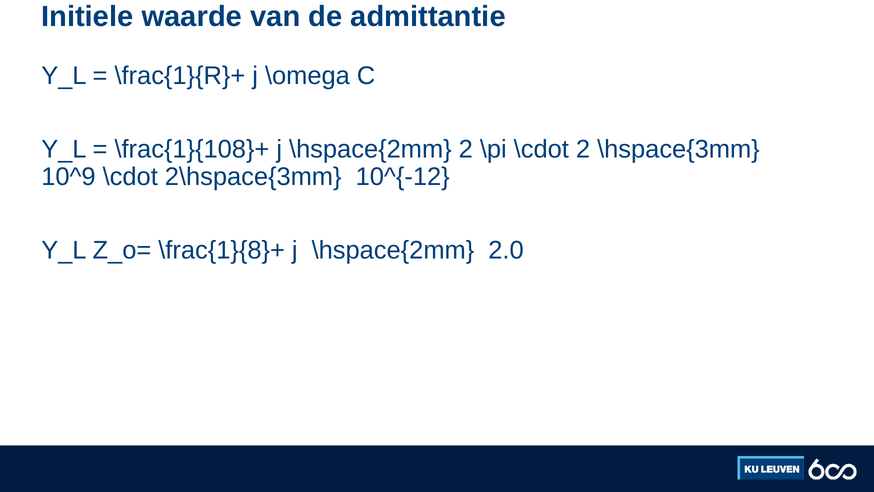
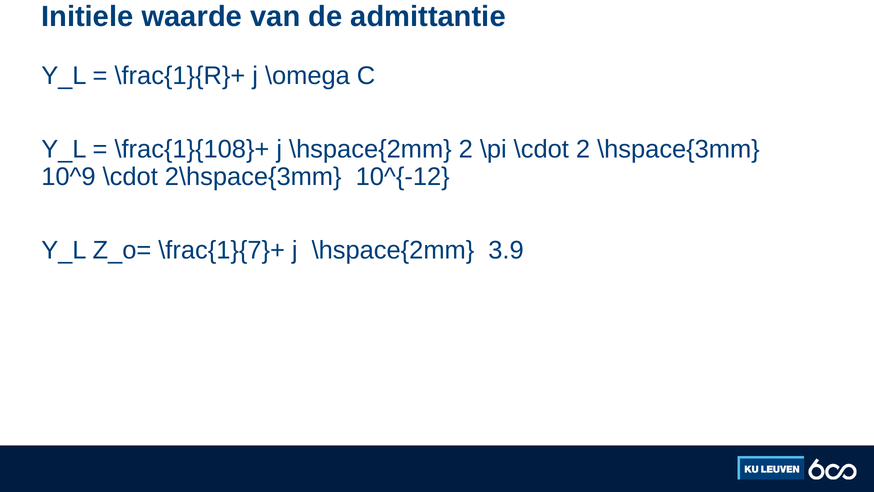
\frac{1}{8}+: \frac{1}{8}+ -> \frac{1}{7}+ (222, 250)
2.0: 2.0 -> 3.9 (506, 250)
